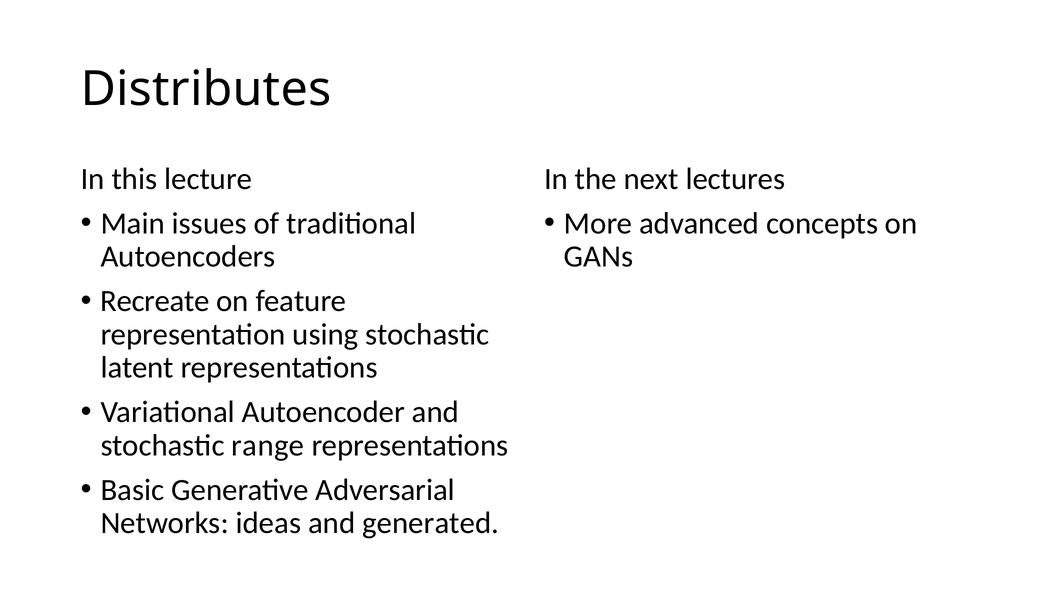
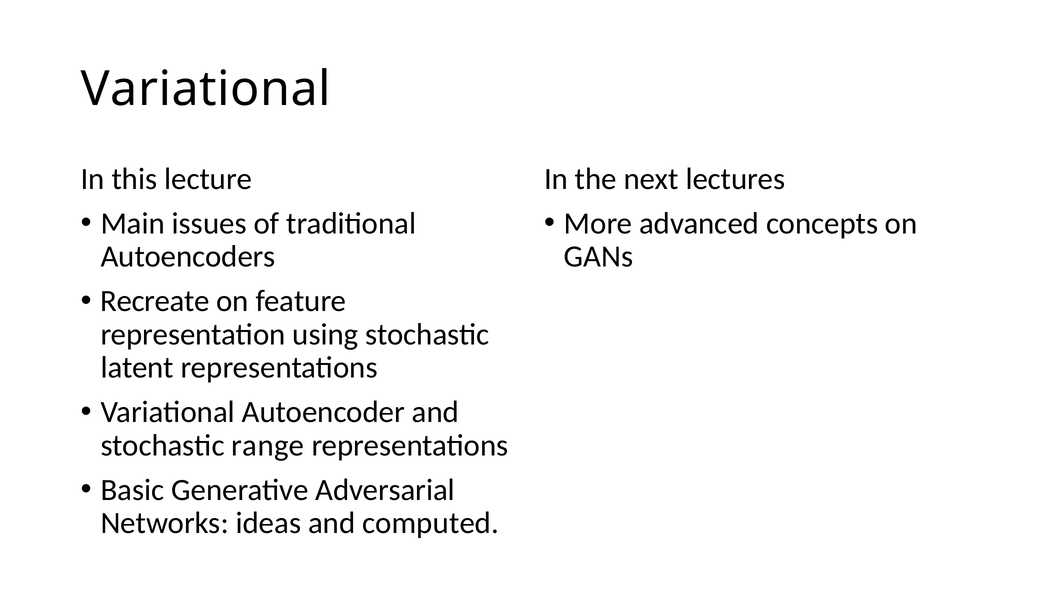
Distributes: Distributes -> Variational (206, 89)
generated: generated -> computed (431, 523)
